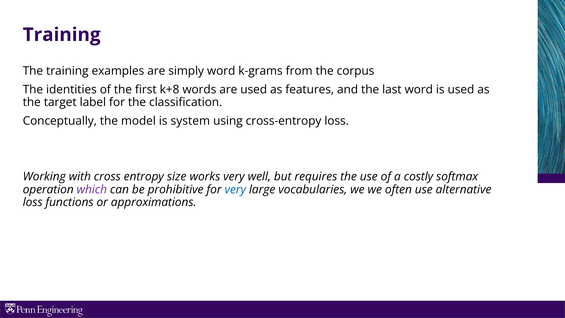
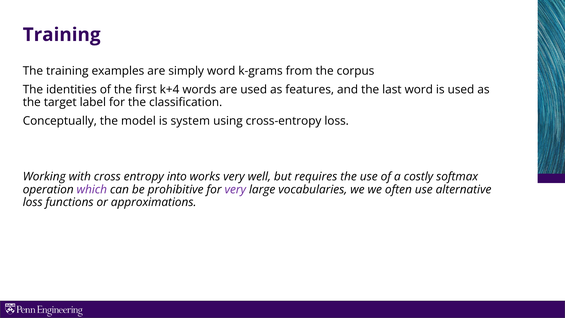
k+8: k+8 -> k+4 (170, 90)
size: size -> into (177, 177)
very colour: blue -> purple (235, 189)
